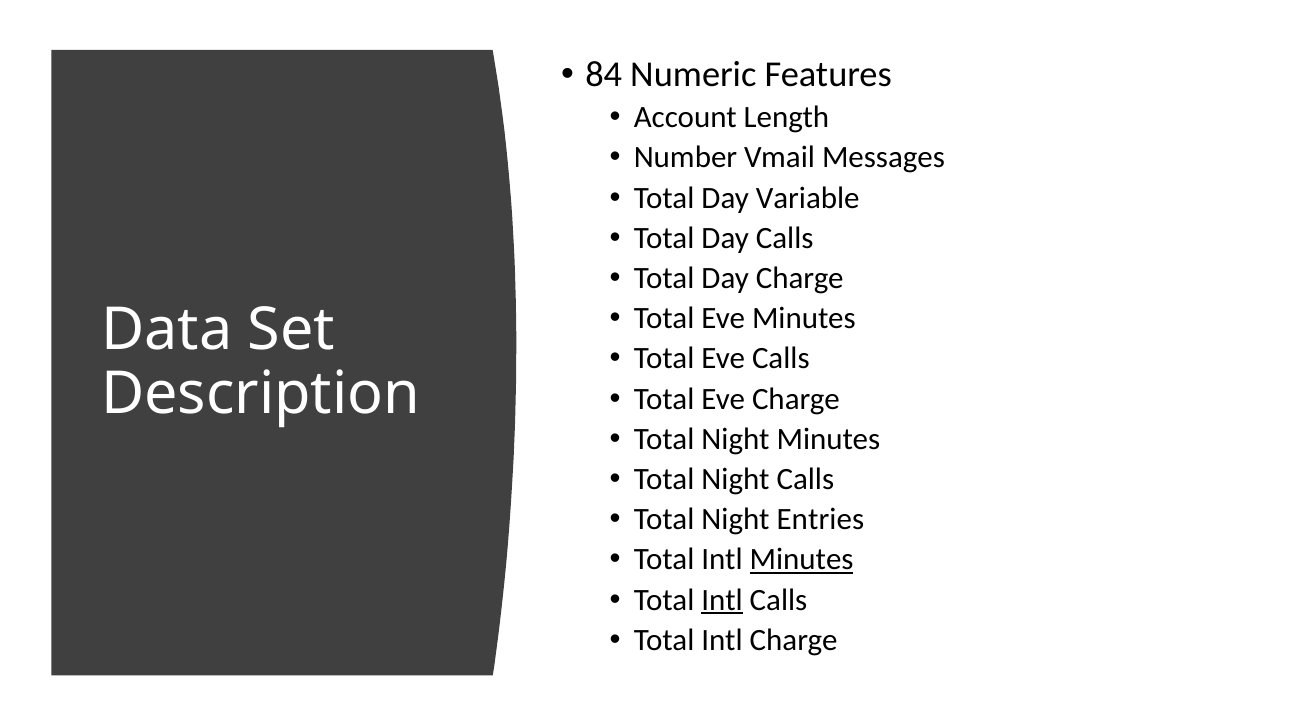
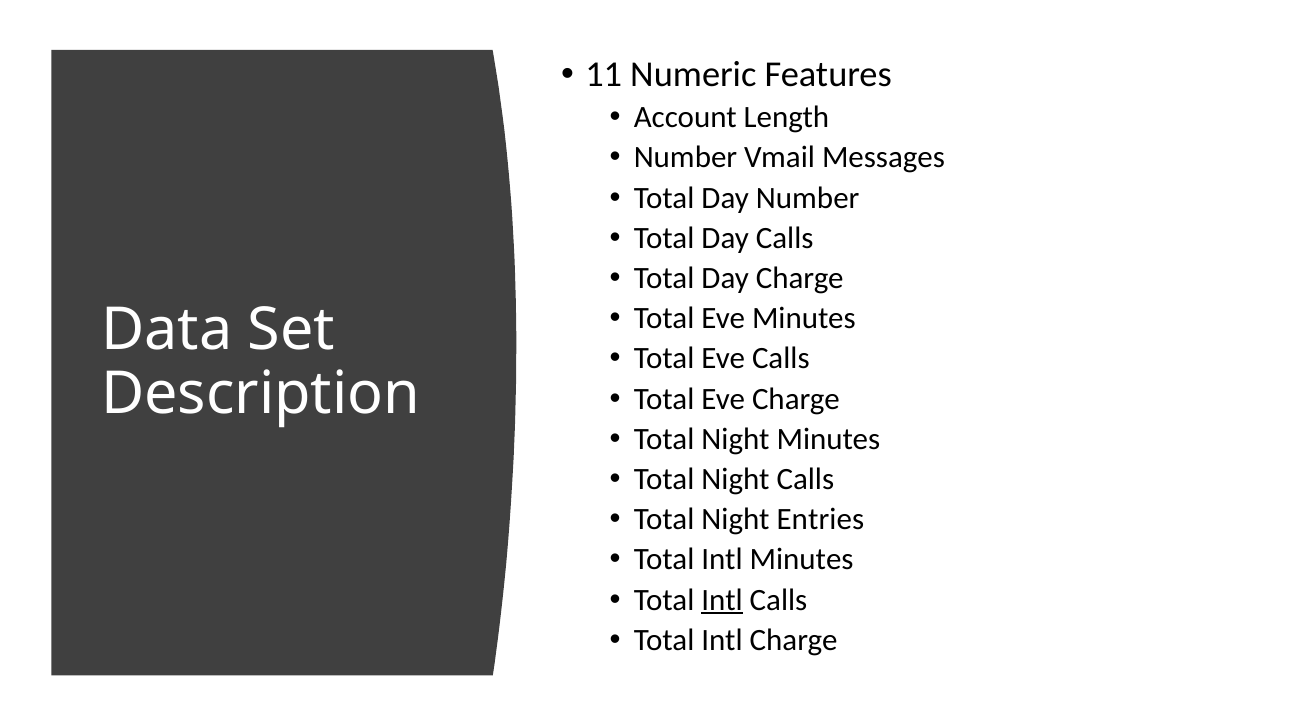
84: 84 -> 11 (604, 74)
Day Variable: Variable -> Number (808, 198)
Minutes underline: present -> none (802, 560)
